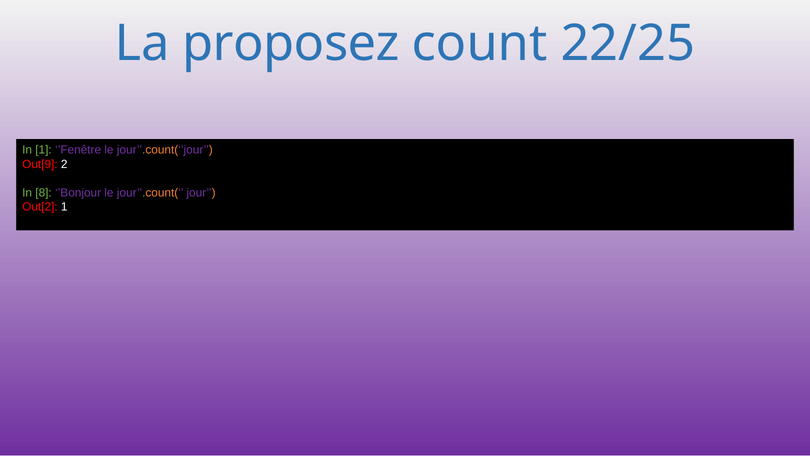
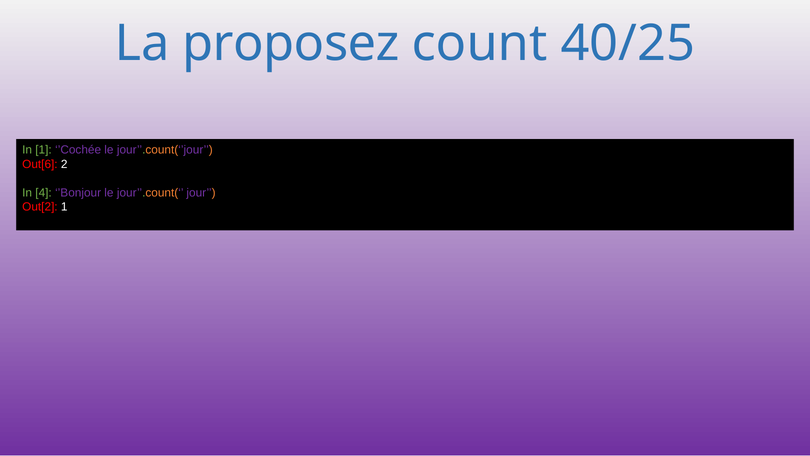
22/25: 22/25 -> 40/25 (628, 44)
’Fenêtre: ’Fenêtre -> ’Cochée (78, 150)
Out[9: Out[9 -> Out[6 (40, 164)
8: 8 -> 4 (44, 192)
